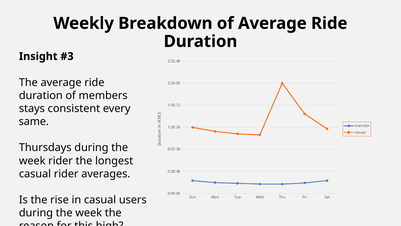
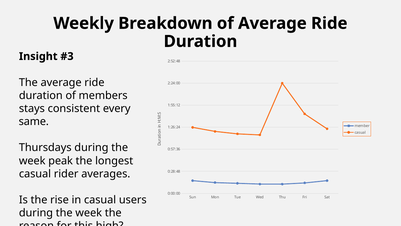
week rider: rider -> peak (61, 160)
